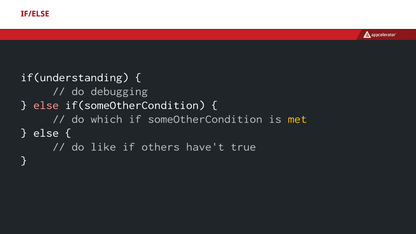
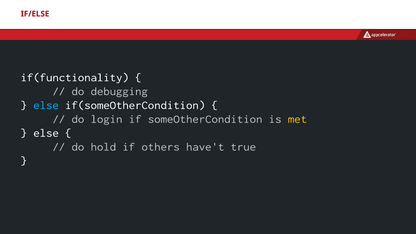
if(understanding: if(understanding -> if(functionality (75, 77)
else colour: pink -> light blue (46, 105)
which: which -> login (107, 119)
like: like -> hold (103, 147)
